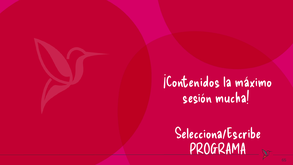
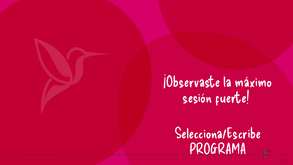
¡Contenidos: ¡Contenidos -> ¡Observaste (192, 82)
mucha: mucha -> fuerte (232, 98)
